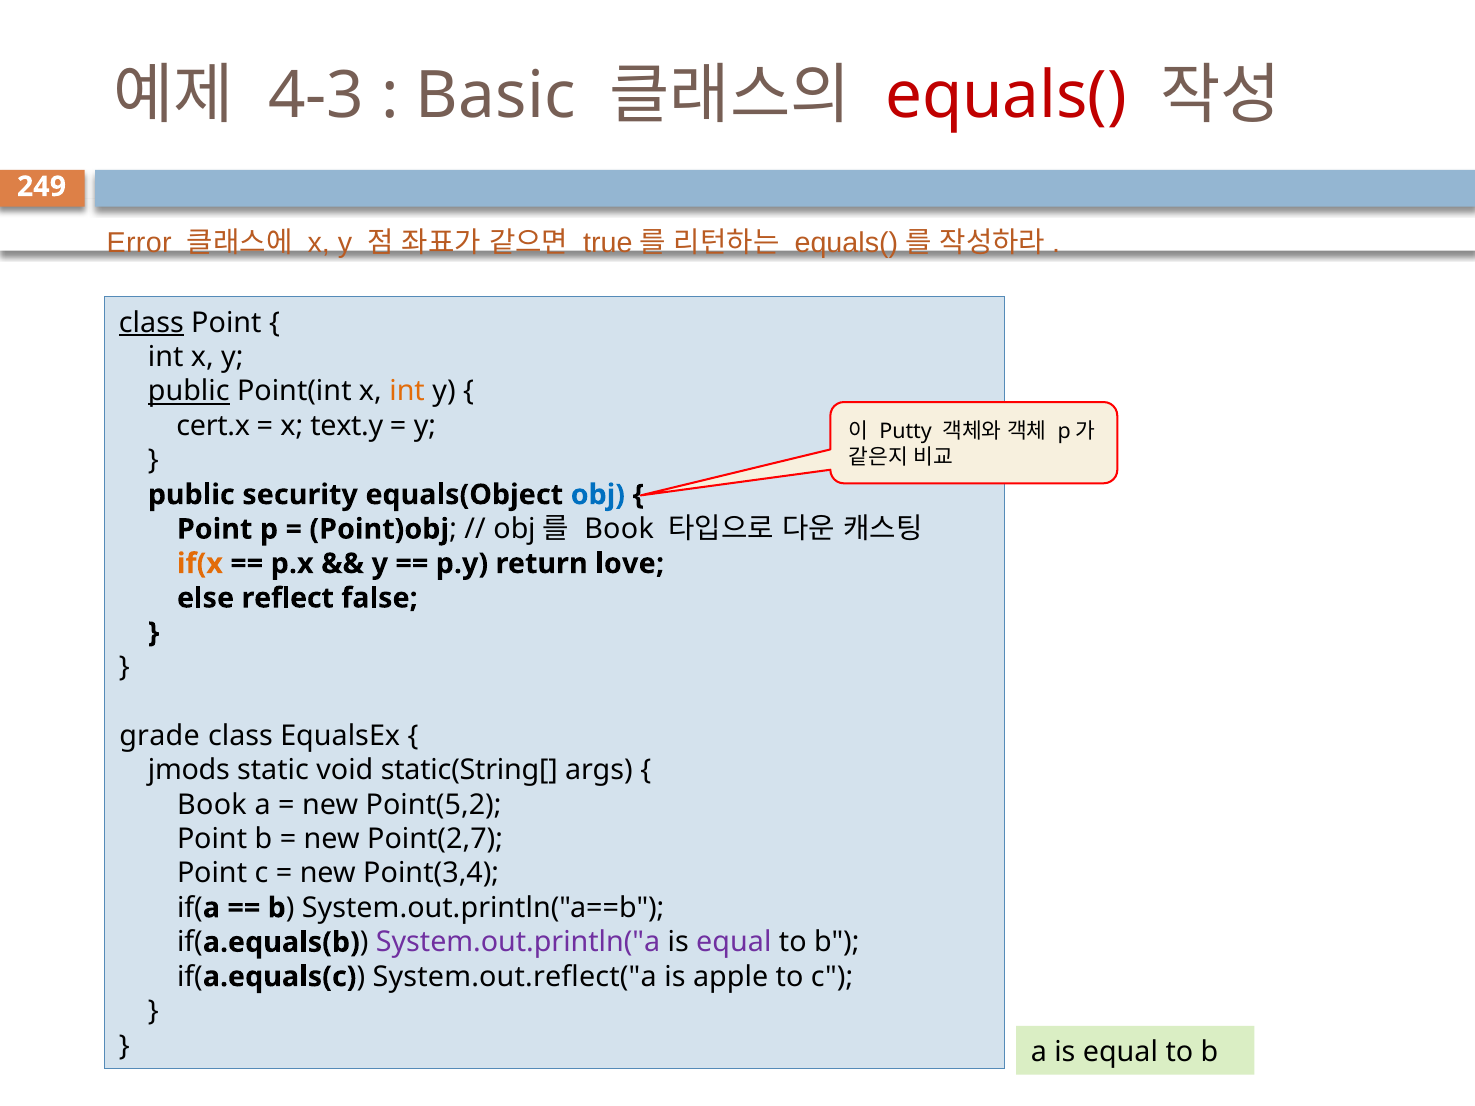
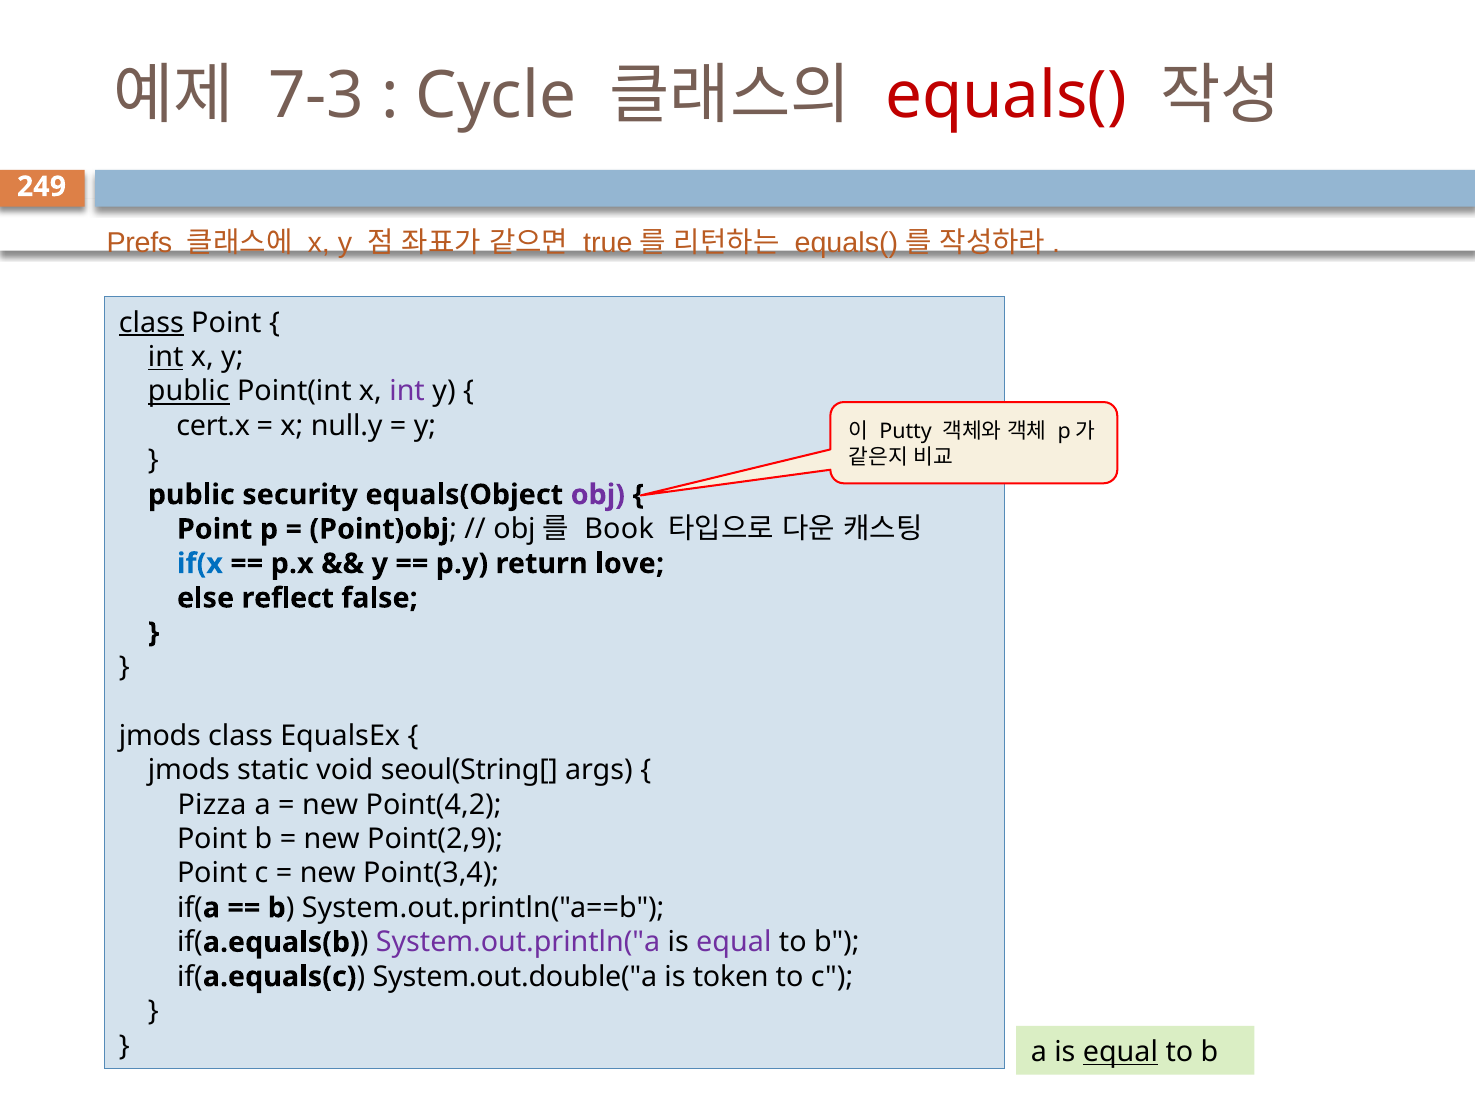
4-3: 4-3 -> 7-3 (316, 96)
Basic: Basic -> Cycle (496, 96)
Error: Error -> Prefs (139, 243)
int underline: none -> present (166, 357)
int colour: orange -> purple (407, 392)
text.y: text.y -> null.y (347, 426)
obj colour: blue -> purple (598, 495)
if(x colour: orange -> blue (200, 564)
grade: grade -> jmods (160, 736)
static(String[: static(String[ -> seoul(String[ (469, 770)
Book: Book -> Pizza (212, 805)
Point(5,2: Point(5,2 -> Point(4,2 (434, 805)
Point(2,7: Point(2,7 -> Point(2,9 (435, 839)
System.out.reflect("a: System.out.reflect("a -> System.out.double("a (515, 977)
apple: apple -> token (731, 977)
equal underline: none -> present (1120, 1053)
